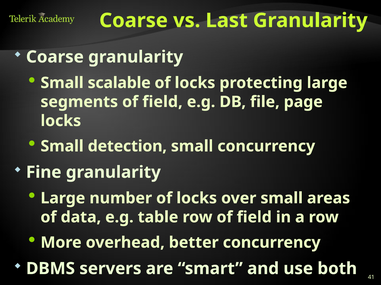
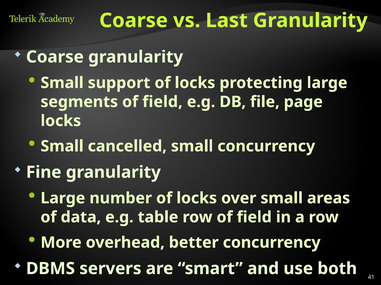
scalable: scalable -> support (119, 83)
detection: detection -> cancelled (127, 147)
